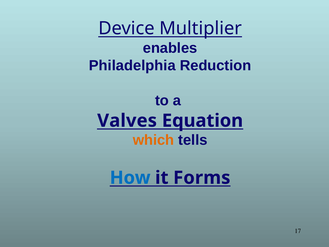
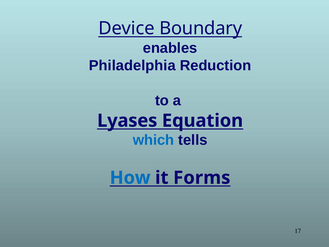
Multiplier: Multiplier -> Boundary (201, 28)
Valves: Valves -> Lyases (127, 121)
which colour: orange -> blue (153, 140)
